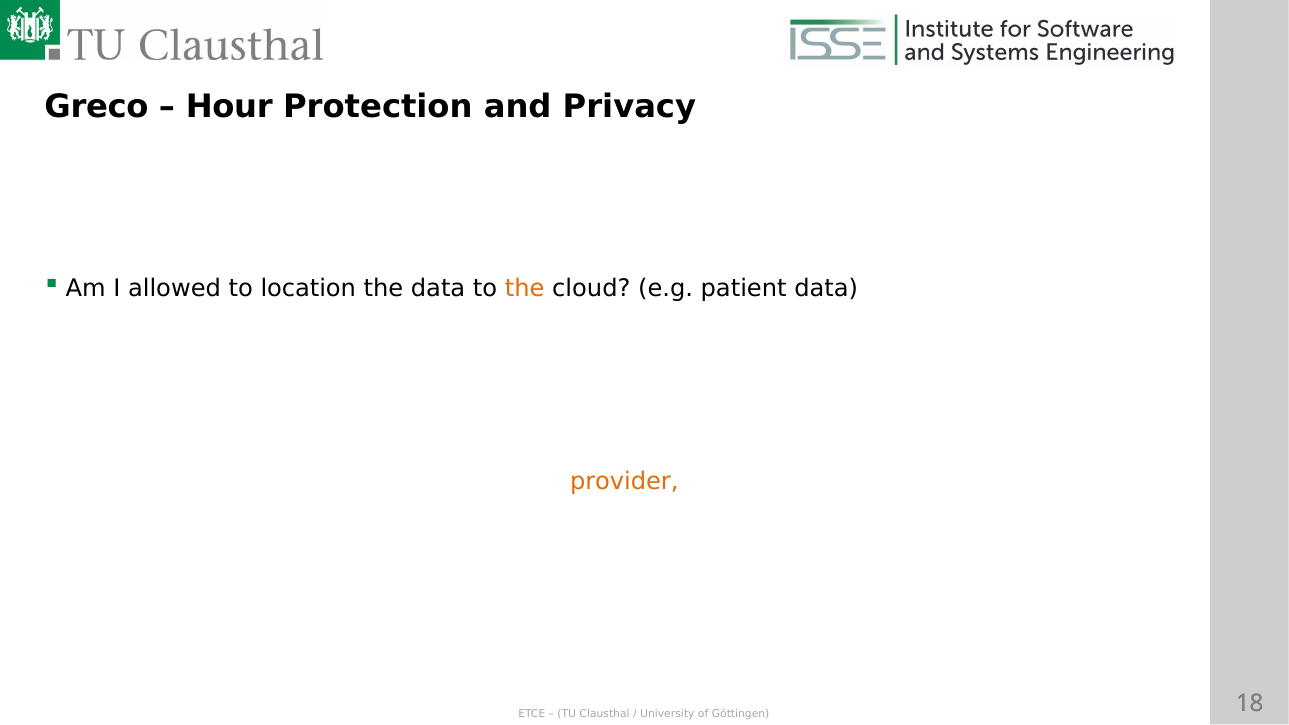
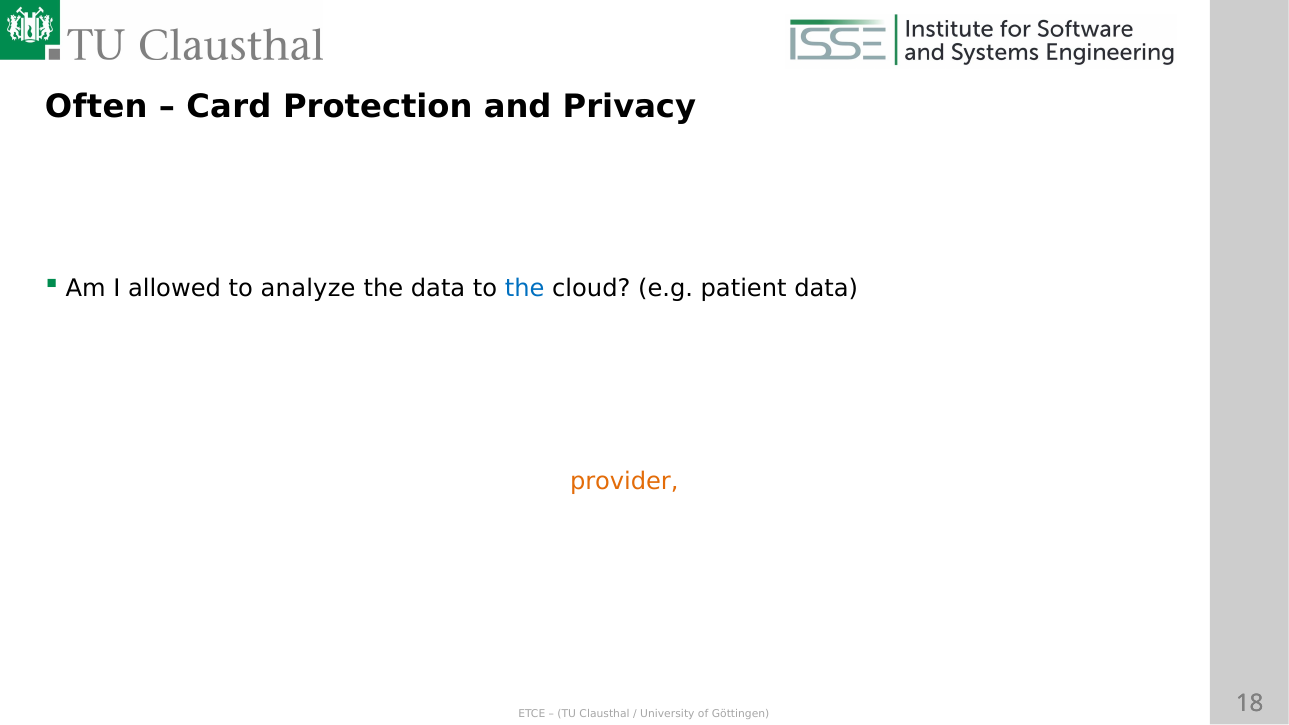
Greco: Greco -> Often (96, 107)
Hour: Hour -> Card (229, 107)
location: location -> analyze (308, 288)
the colour: orange -> blue (525, 288)
